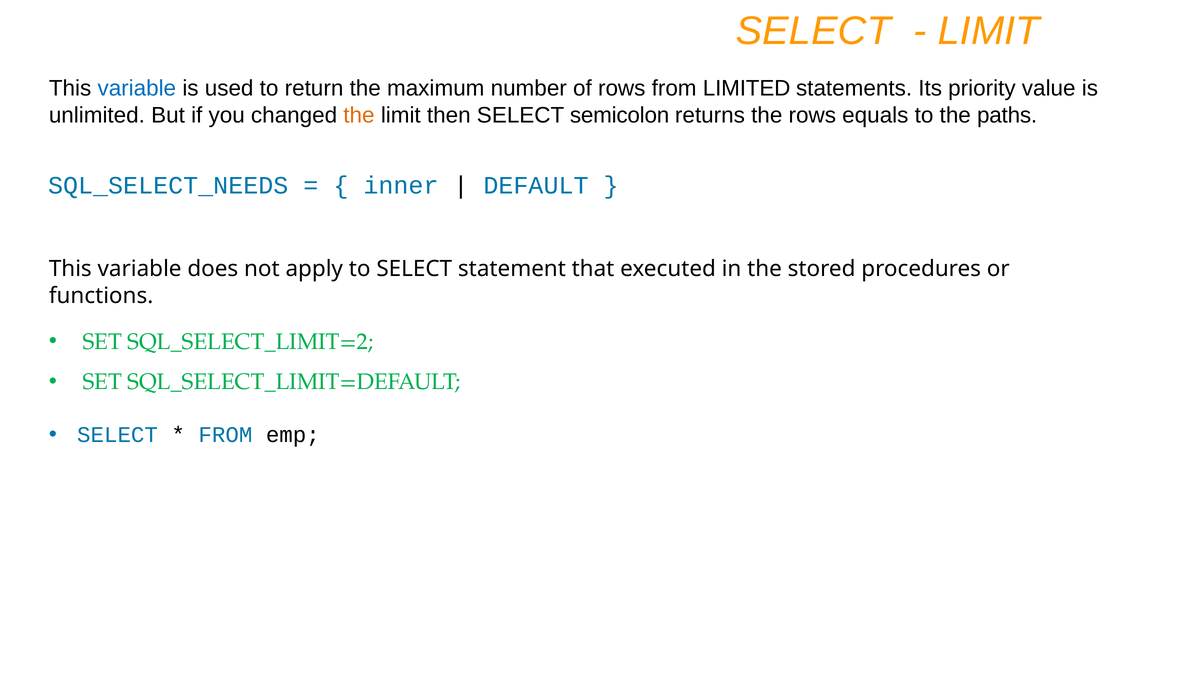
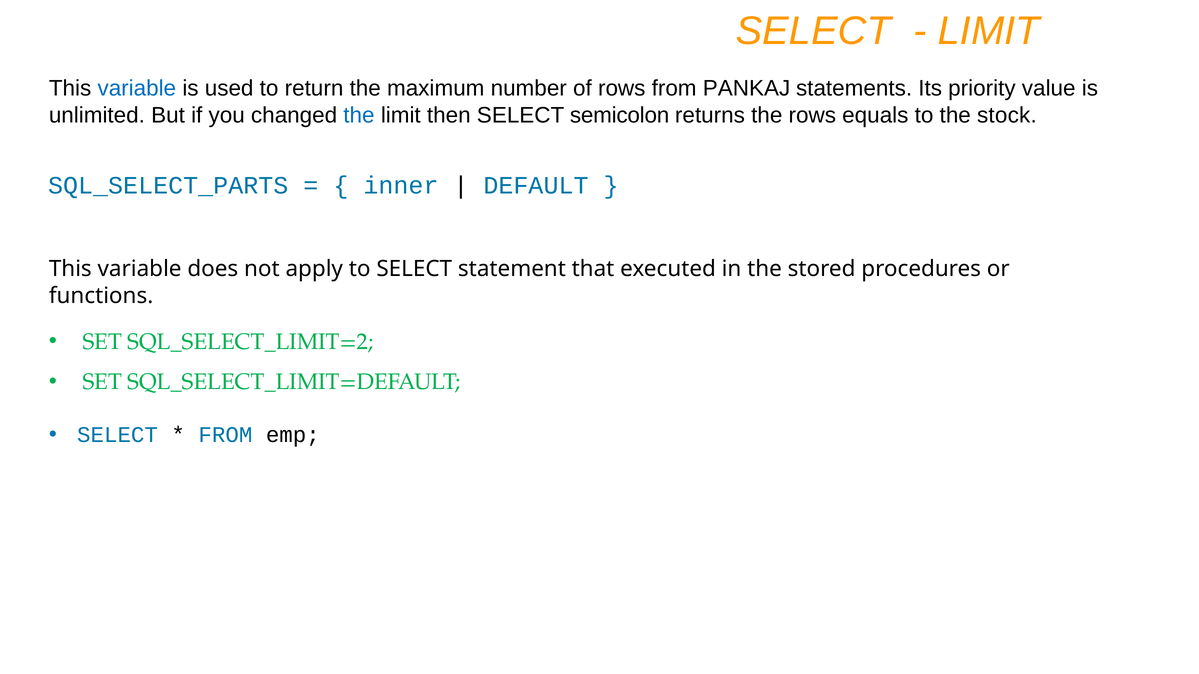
LIMITED: LIMITED -> PANKAJ (747, 89)
the colour: orange -> blue (359, 116)
paths: paths -> stock (1007, 116)
SQL_SELECT_NEEDS: SQL_SELECT_NEEDS -> SQL_SELECT_PARTS (168, 186)
